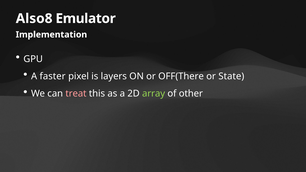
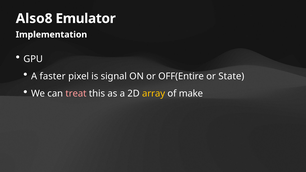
layers: layers -> signal (114, 76)
OFF(There: OFF(There -> OFF(Entire (181, 76)
array colour: light green -> yellow (154, 94)
other: other -> make (191, 94)
